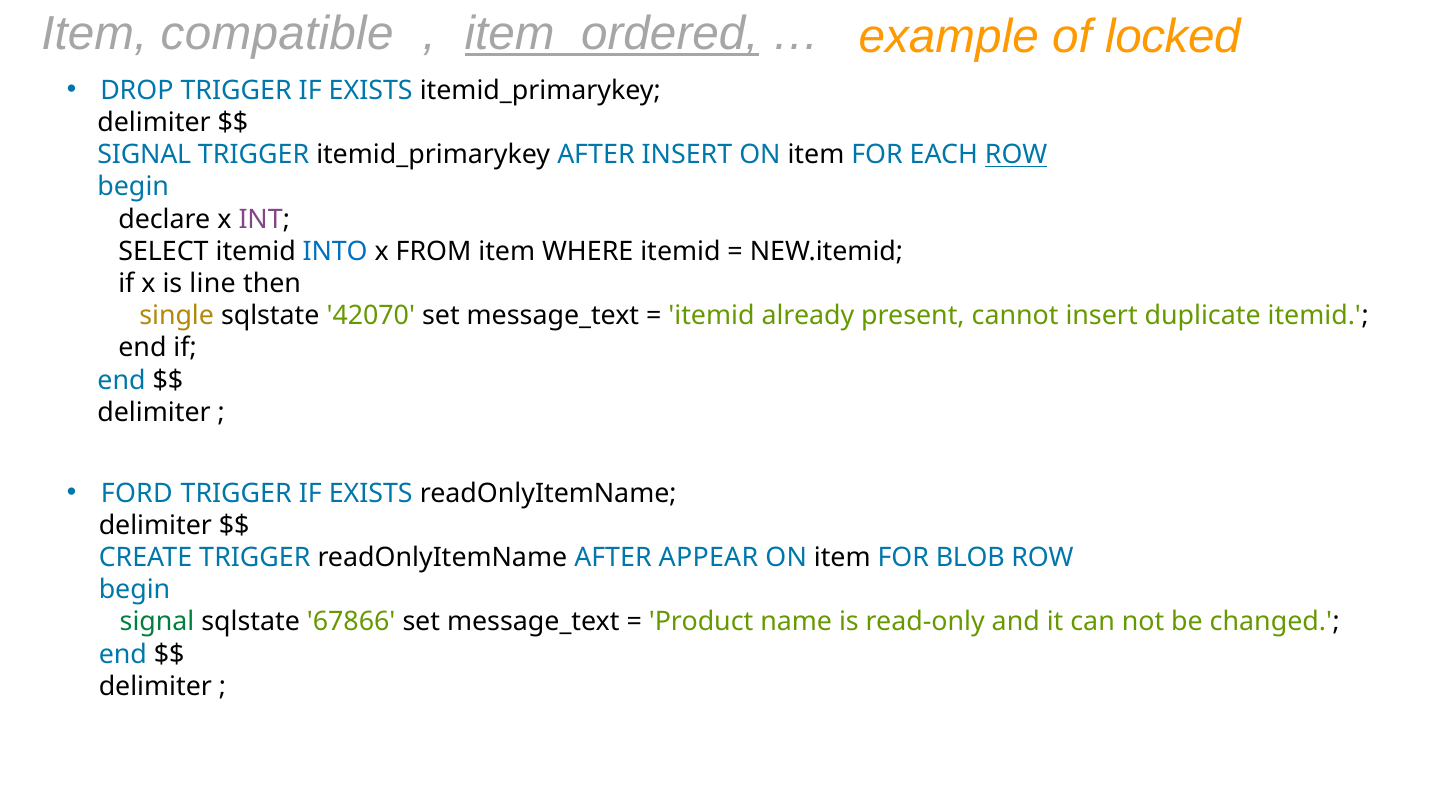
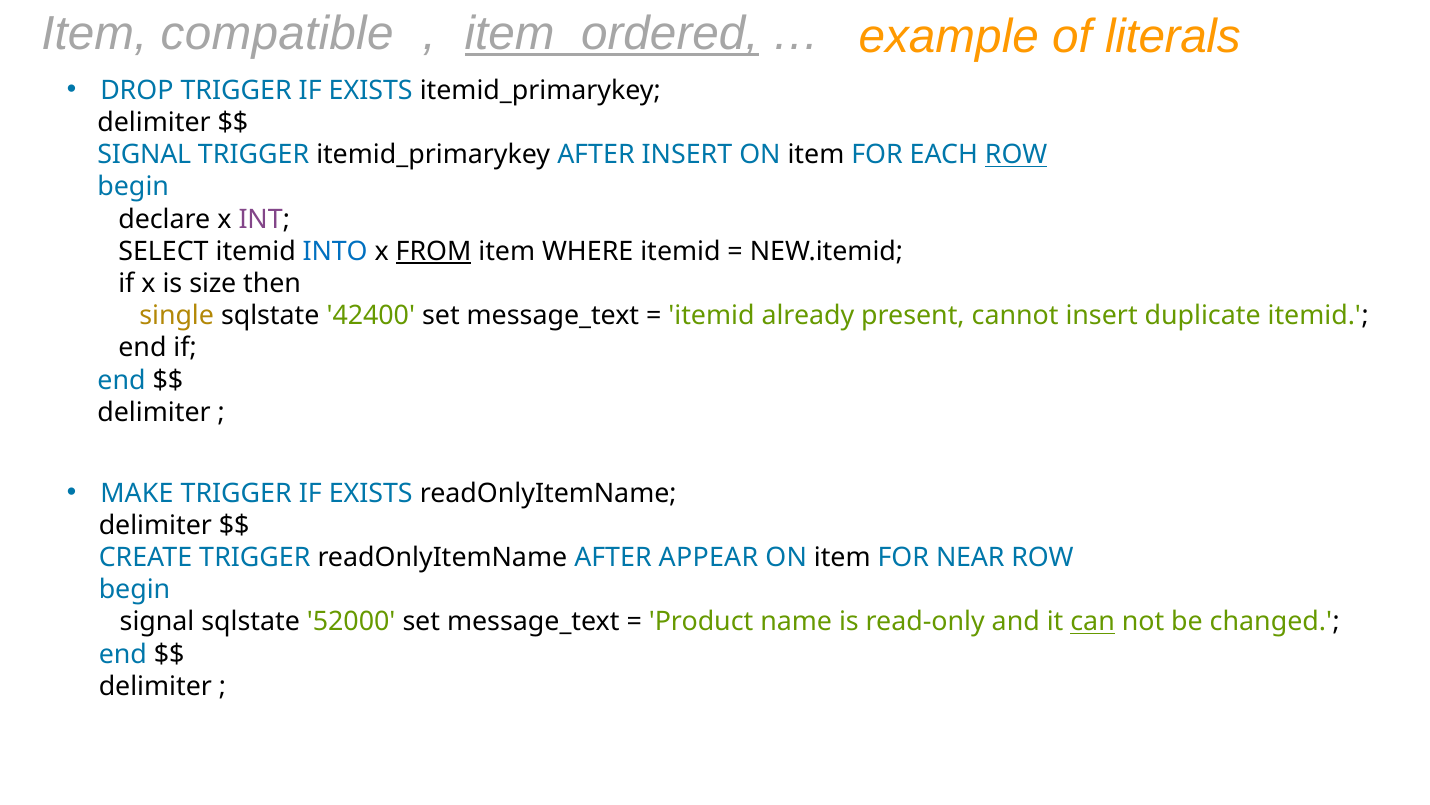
locked: locked -> literals (1173, 37)
FROM underline: none -> present (434, 251)
line: line -> size (213, 284)
42070: 42070 -> 42400 (371, 316)
FORD: FORD -> MAKE (137, 493)
BLOB: BLOB -> NEAR (970, 557)
signal colour: green -> black (157, 622)
67866: 67866 -> 52000 (351, 622)
can underline: none -> present (1093, 622)
